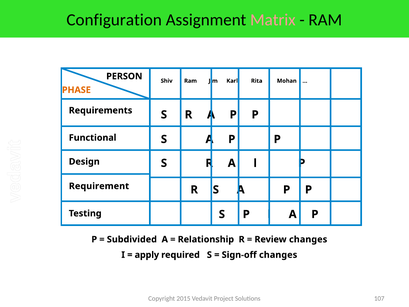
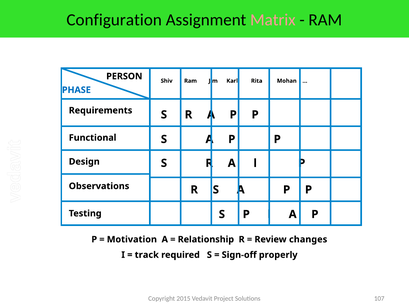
PHASE colour: orange -> blue (76, 90)
Requirement: Requirement -> Observations (99, 186)
Subdivided: Subdivided -> Motivation (132, 239)
apply: apply -> track (147, 255)
Sign-off changes: changes -> properly (278, 255)
